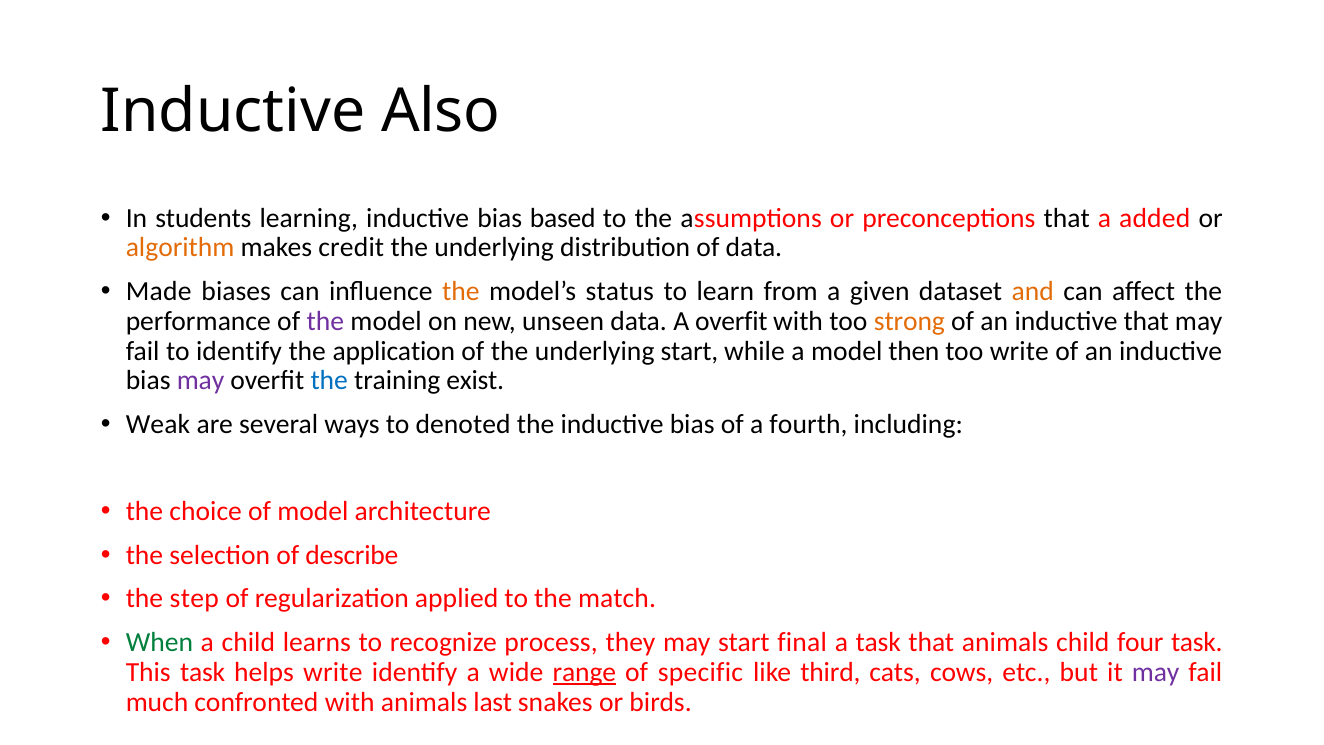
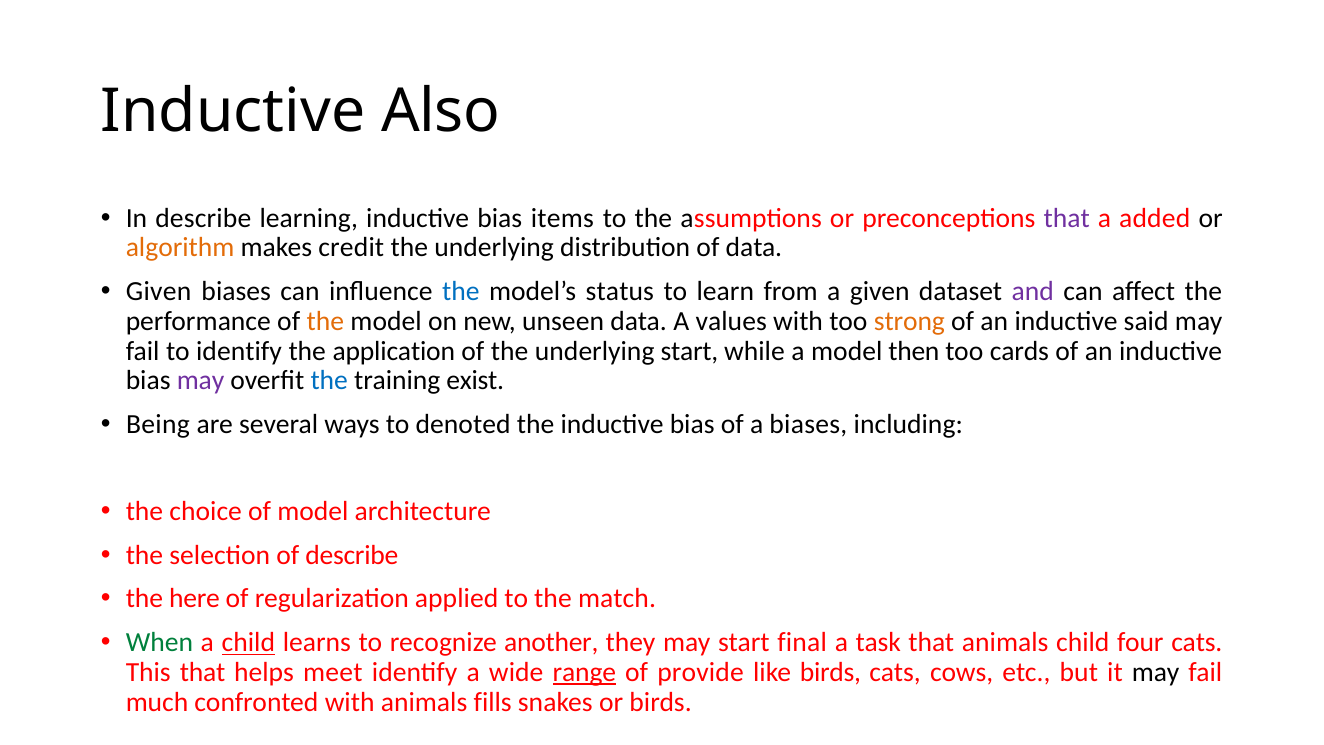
In students: students -> describe (203, 218)
based: based -> items (562, 218)
that colour: black -> purple (1067, 218)
Made: Made -> Given (159, 291)
the colour: orange -> blue (461, 291)
and colour: orange -> purple (1033, 291)
the colour: purple -> orange (325, 321)
A overfit: overfit -> values (731, 321)
inductive that: that -> said (1146, 321)
too write: write -> cards (1019, 351)
Weak: Weak -> Being (158, 424)
a fourth: fourth -> biases (808, 424)
step: step -> here (195, 599)
child underline: none -> present (248, 642)
process: process -> another (551, 642)
four task: task -> cats (1197, 642)
This task: task -> that (203, 672)
helps write: write -> meet (333, 672)
specific: specific -> provide (701, 672)
like third: third -> birds (830, 672)
may colour: purple -> black (1156, 672)
last: last -> fills (493, 702)
